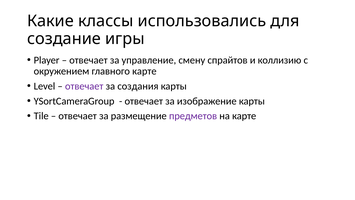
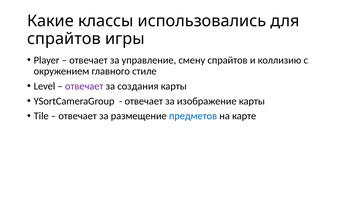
создание: создание -> спрайтов (64, 39)
главного карте: карте -> стиле (144, 71)
предметов colour: purple -> blue (193, 116)
